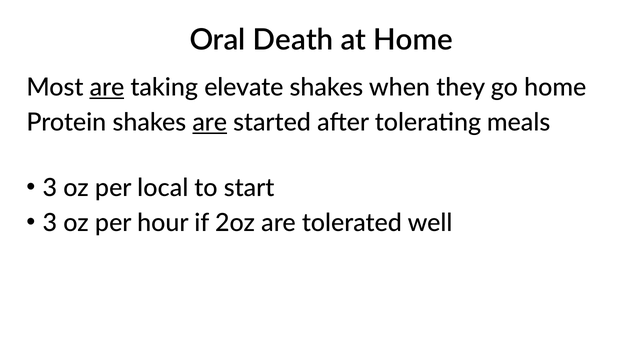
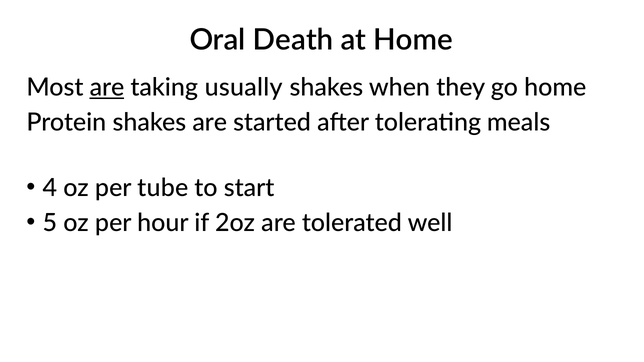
elevate: elevate -> usually (244, 88)
are underline: present -> none (210, 123)
3: 3 -> 4 (50, 188)
local: local -> tube (163, 188)
3: 3 -> 5 (50, 223)
